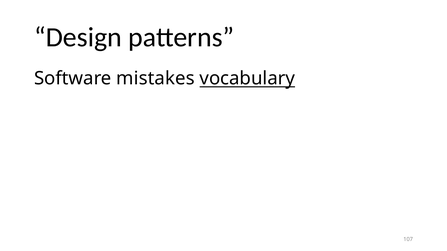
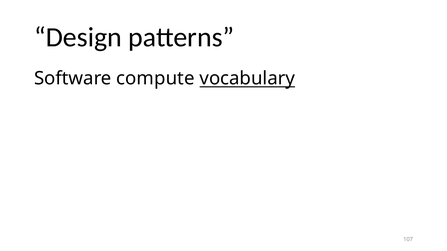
mistakes: mistakes -> compute (155, 79)
